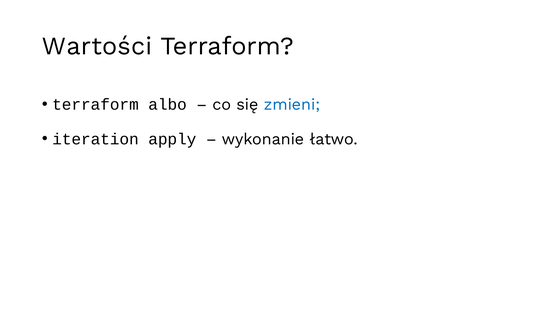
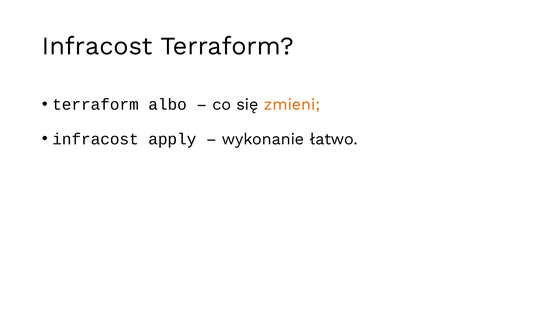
Wartości: Wartości -> Infracost (97, 46)
zmieni colour: blue -> orange (292, 105)
iteration: iteration -> infracost (95, 139)
